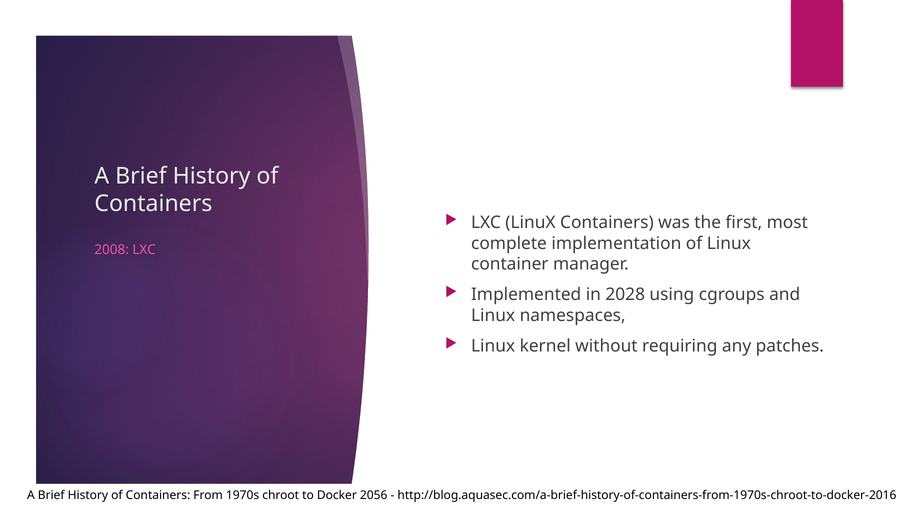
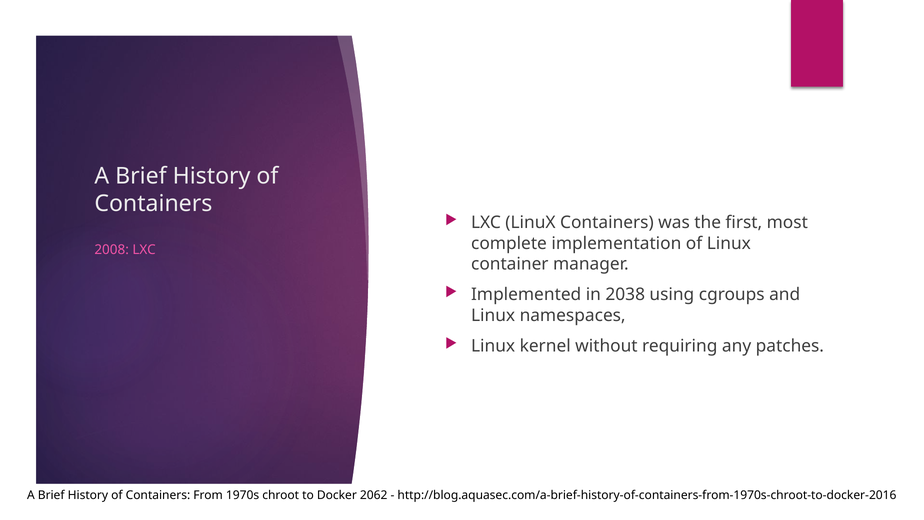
2028: 2028 -> 2038 (625, 295)
2056: 2056 -> 2062 (374, 495)
